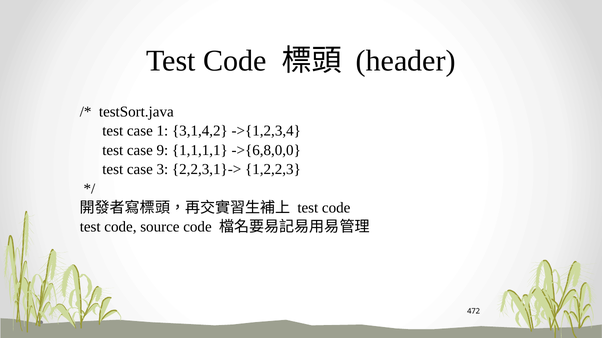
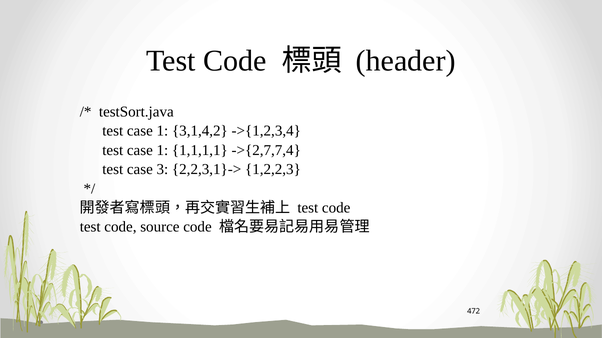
9: 9 -> 1 (162, 150)
->{6,8,0,0: ->{6,8,0,0 -> ->{2,7,7,4 (266, 150)
